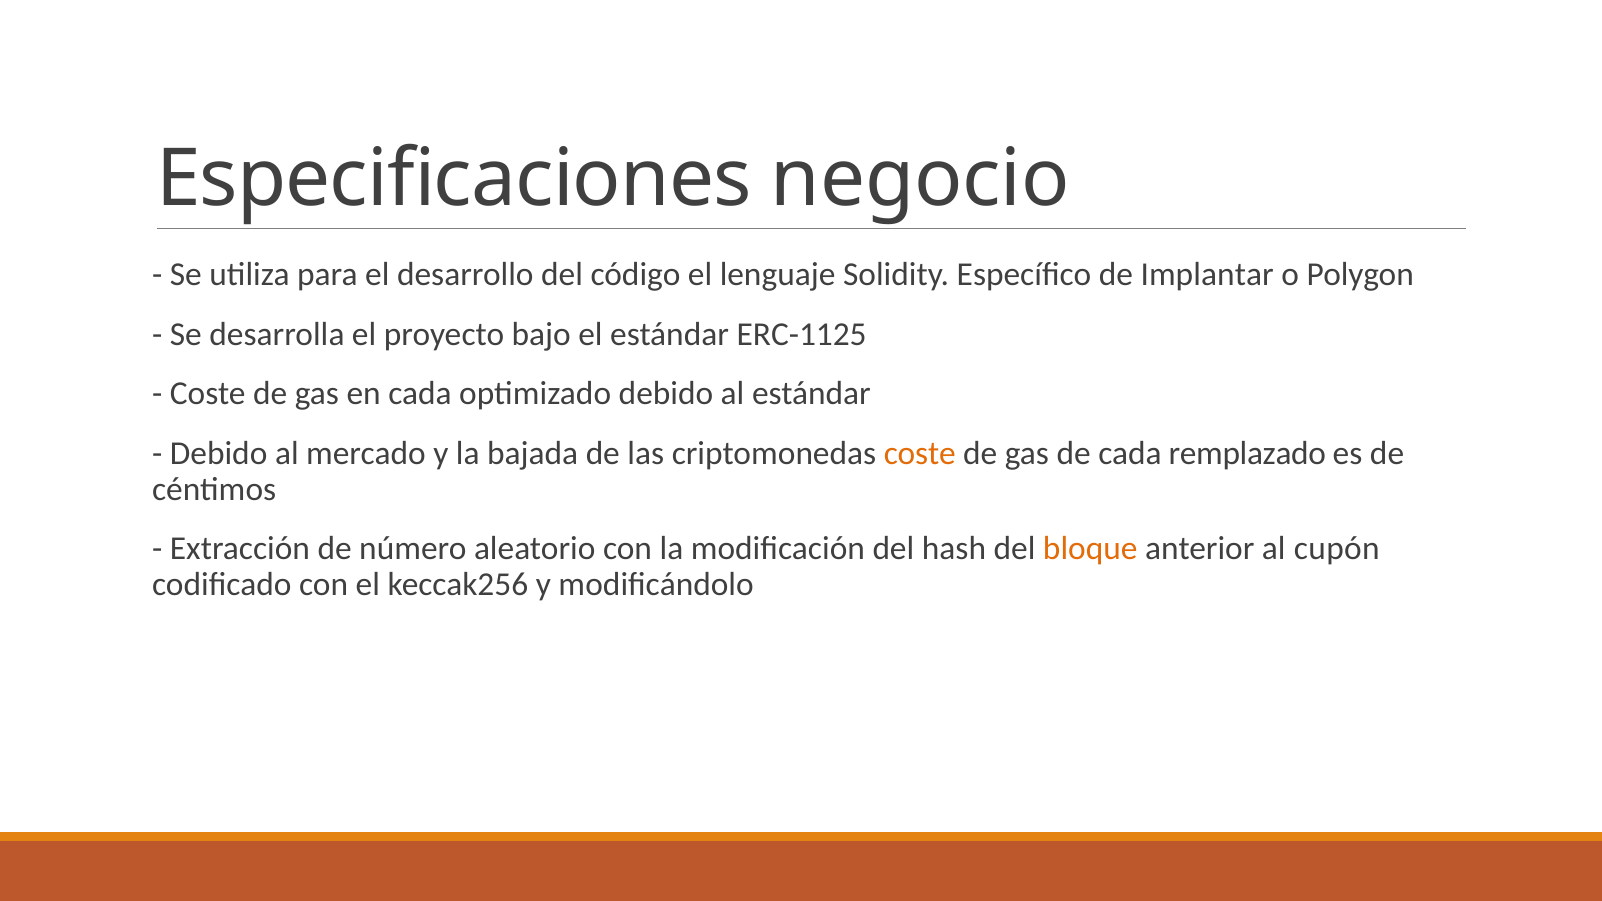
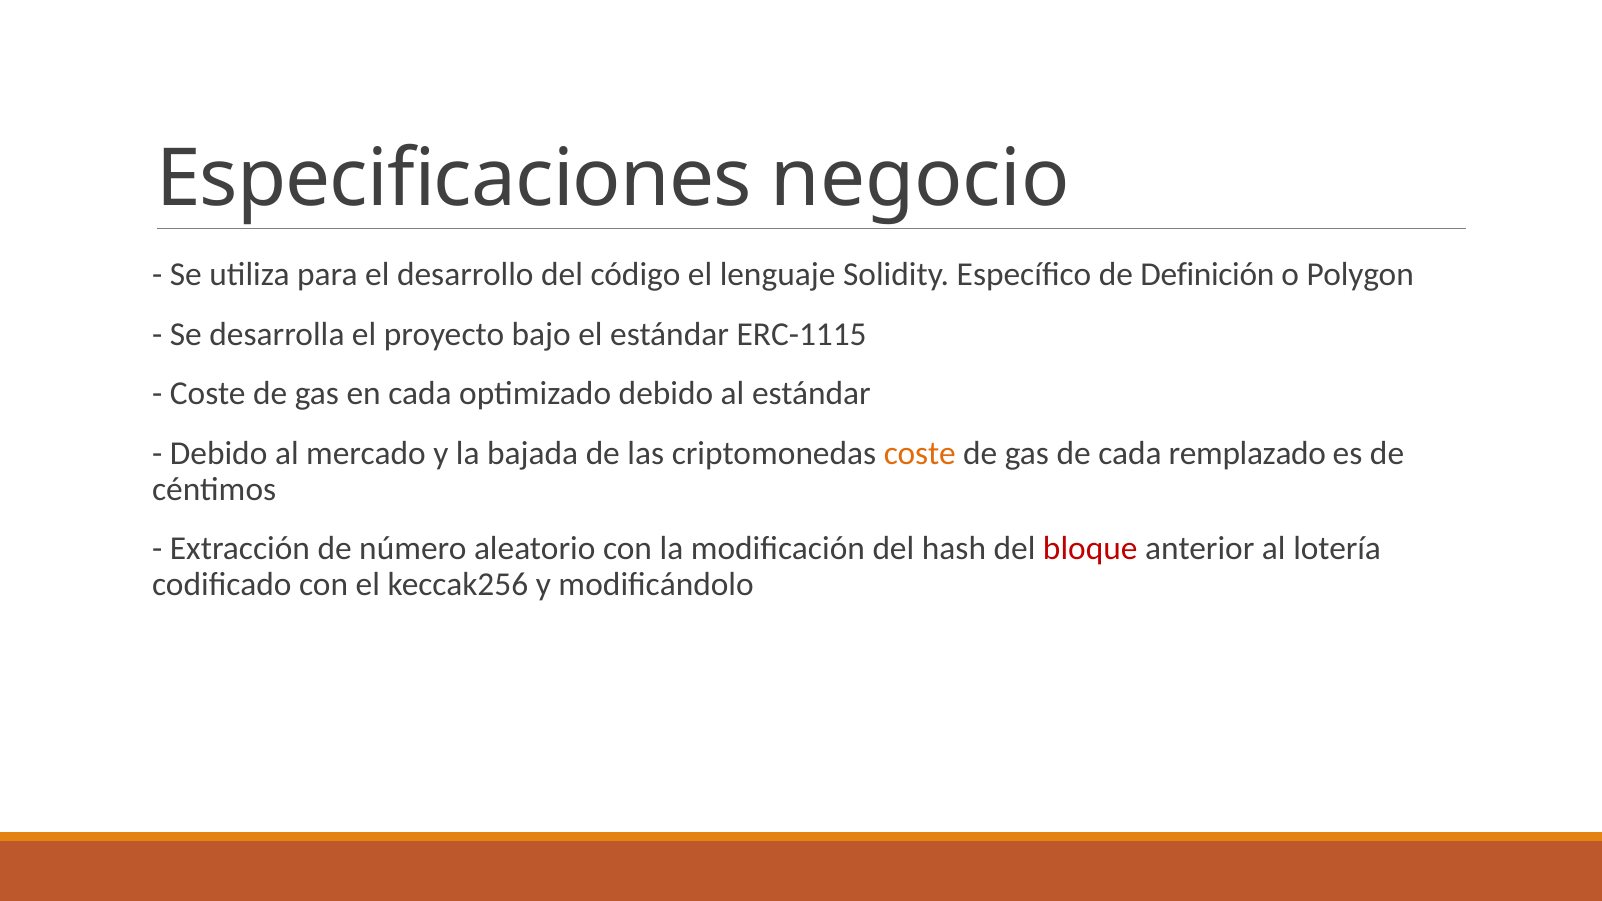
Implantar: Implantar -> Definición (1207, 275)
ERC-1125: ERC-1125 -> ERC-1115 (802, 334)
bloque colour: orange -> red (1090, 549)
cupón: cupón -> lotería (1337, 549)
